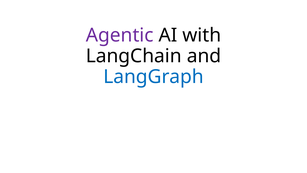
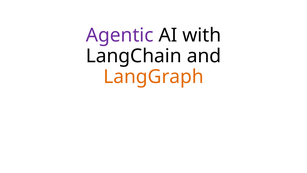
LangGraph colour: blue -> orange (154, 77)
